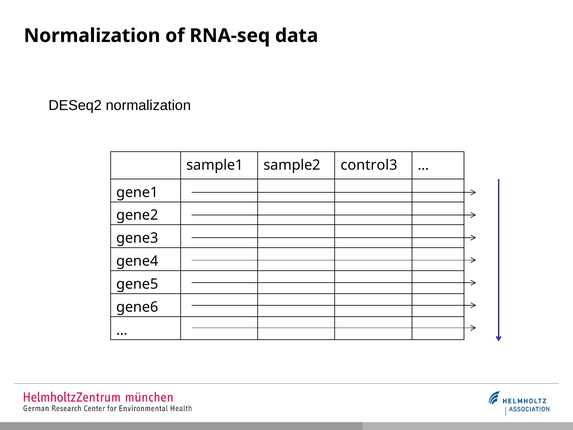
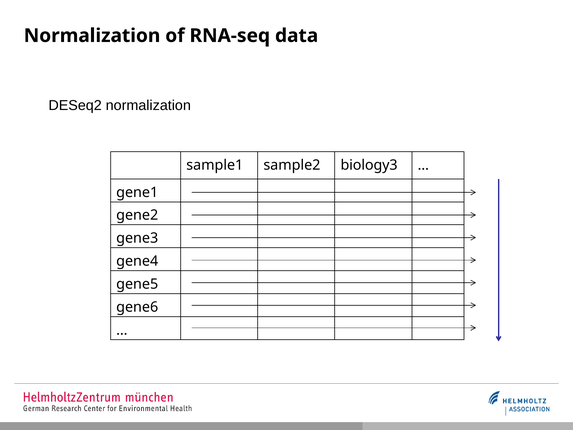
control3: control3 -> biology3 (369, 165)
